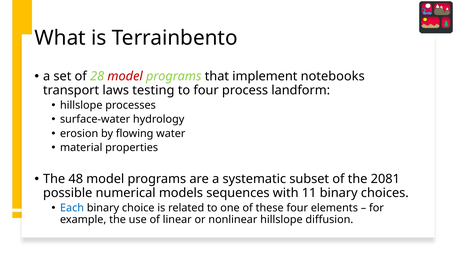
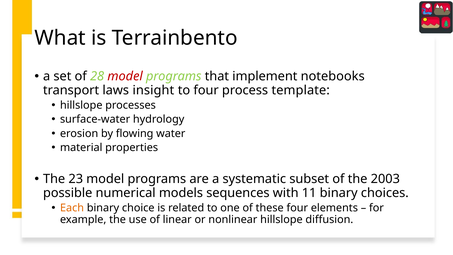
testing: testing -> insight (153, 90)
landform: landform -> template (301, 90)
48: 48 -> 23 (76, 179)
2081: 2081 -> 2003 (385, 179)
Each colour: blue -> orange (72, 208)
